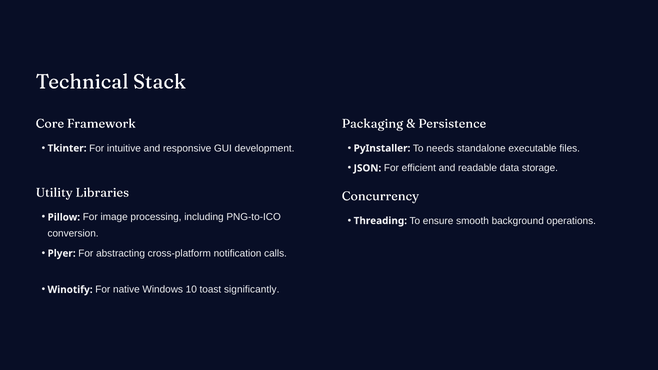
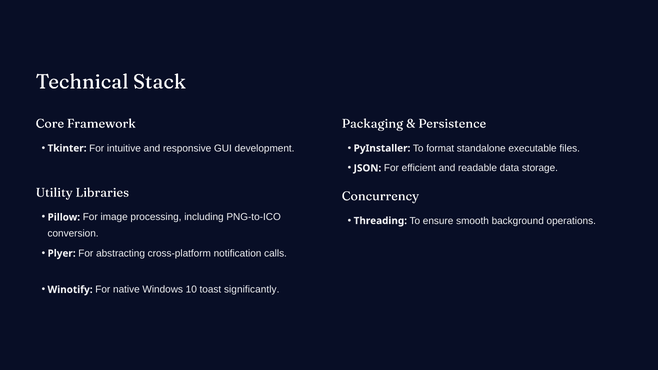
needs: needs -> format (440, 148)
